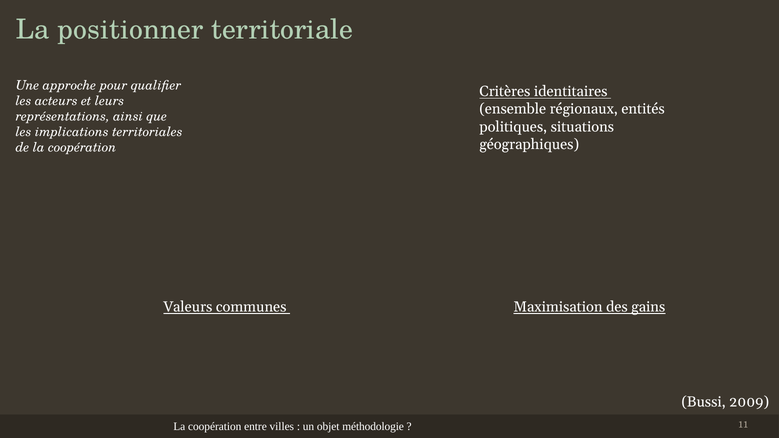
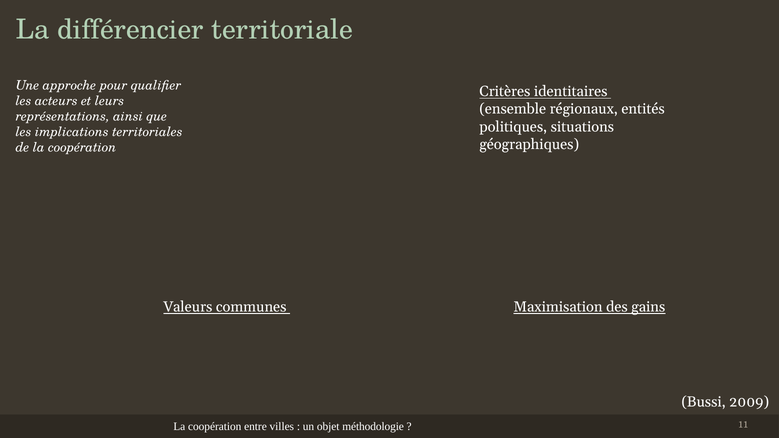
positionner: positionner -> différencier (130, 30)
